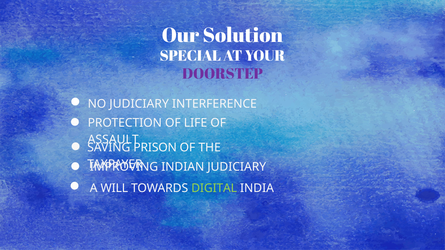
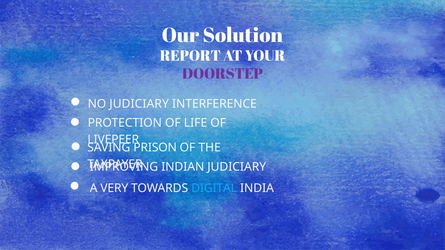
SPECIAL: SPECIAL -> REPORT (190, 56)
ASSAULT: ASSAULT -> LIVEPEER (113, 140)
WILL: WILL -> VERY (114, 188)
DIGITAL colour: light green -> light blue (214, 188)
